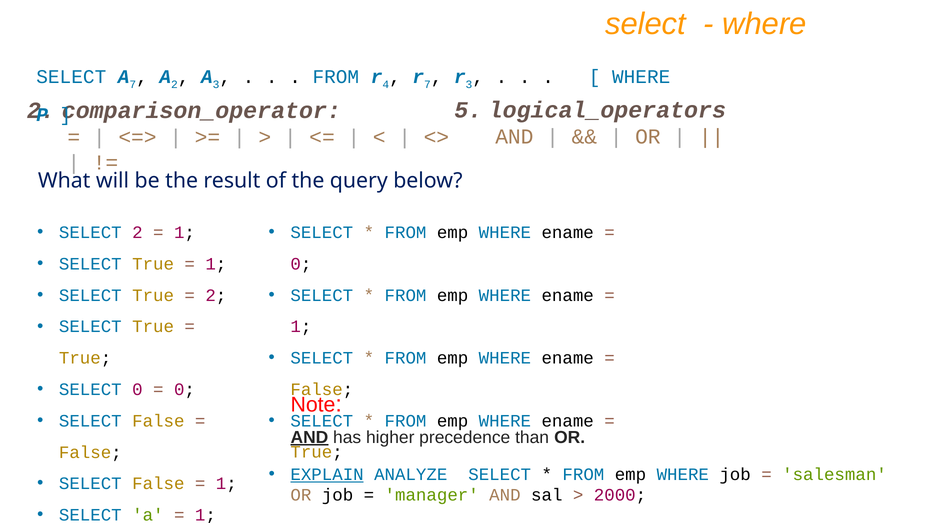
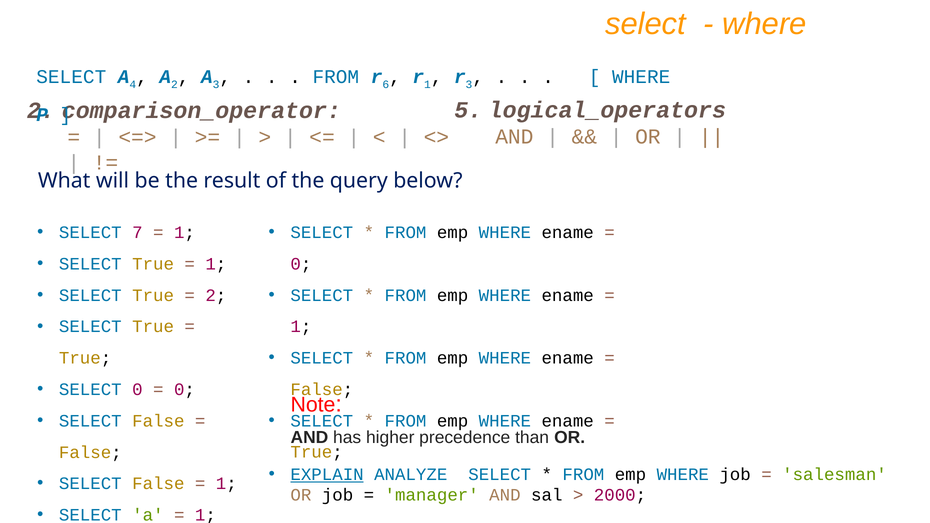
A 7: 7 -> 4 (133, 84)
4: 4 -> 6 (386, 84)
7: 7 -> 1 (427, 84)
SELECT 2: 2 -> 7 (137, 233)
AND underline: present -> none (309, 437)
